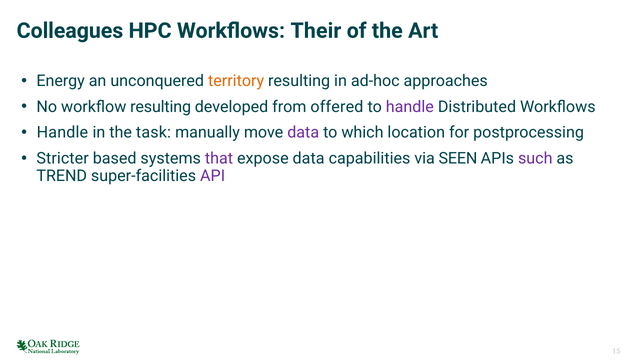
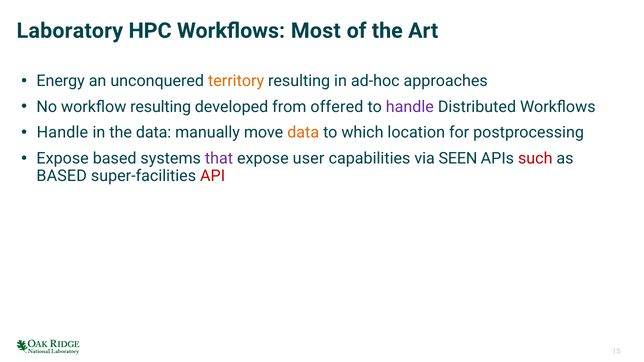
Colleagues: Colleagues -> Laboratory (70, 31)
Their: Their -> Most (316, 31)
the task: task -> data (154, 133)
data colour: purple -> orange (303, 133)
Stricter: Stricter -> Expose (63, 158)
expose data: data -> user (309, 158)
such colour: purple -> red (535, 158)
TREND: TREND -> BASED (62, 176)
API colour: purple -> red (213, 176)
